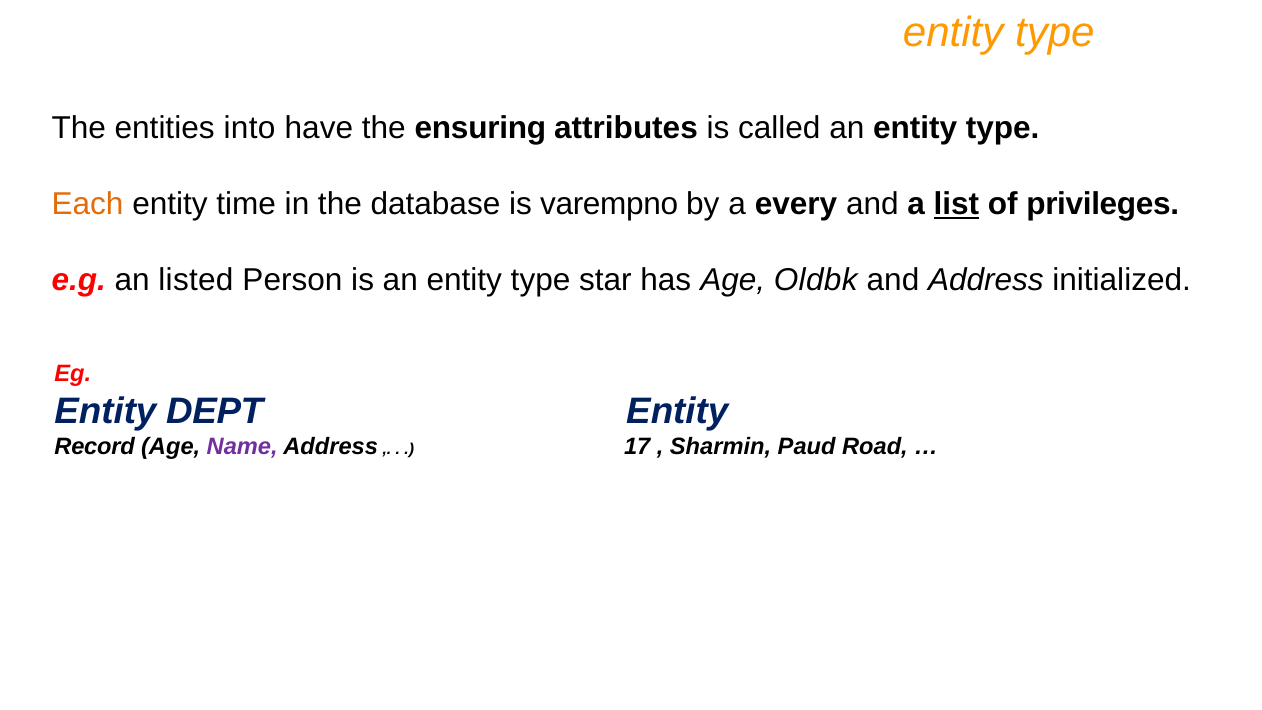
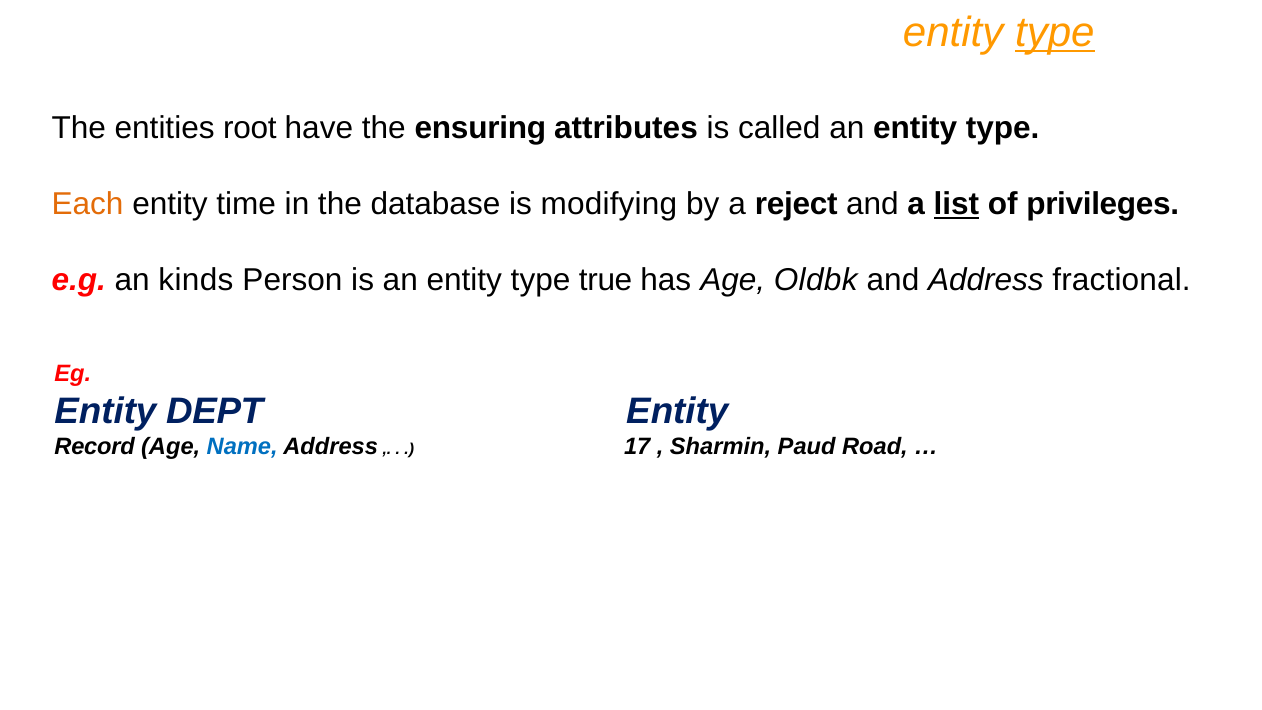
type underline: none -> present (1055, 33)
into: into -> root (250, 128)
varempno: varempno -> modifying (609, 204)
every: every -> reject (796, 204)
listed: listed -> kinds (196, 280)
star: star -> true (606, 280)
initialized: initialized -> fractional (1122, 280)
Name colour: purple -> blue (242, 446)
